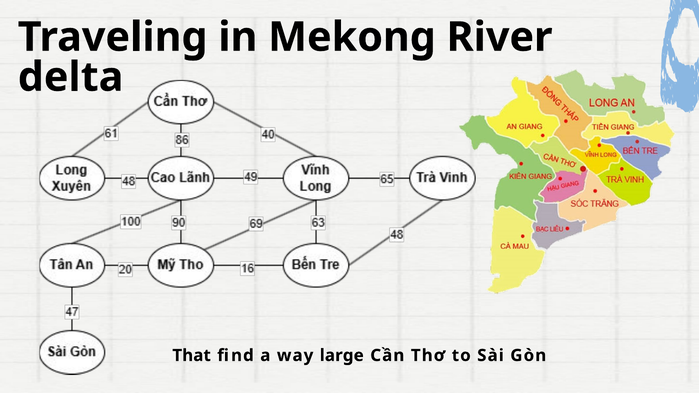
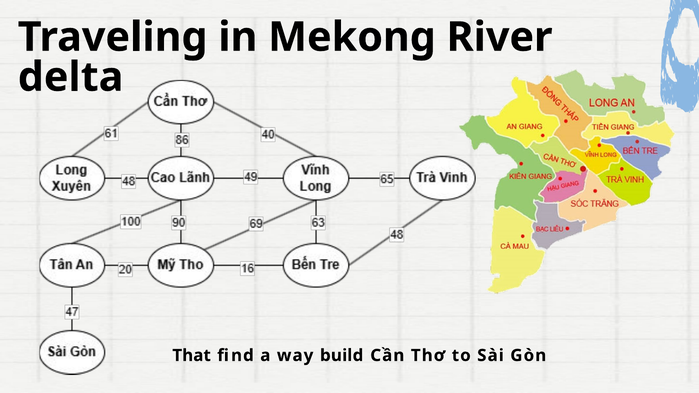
large: large -> build (342, 356)
